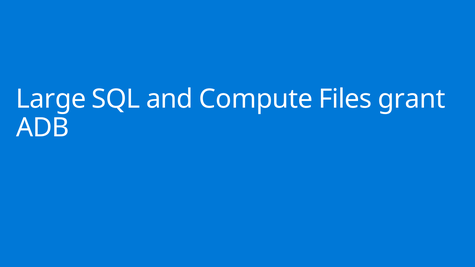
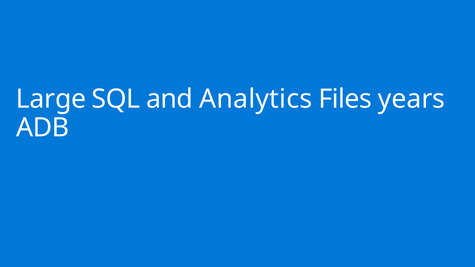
Compute: Compute -> Analytics (256, 99)
grant: grant -> years (412, 99)
